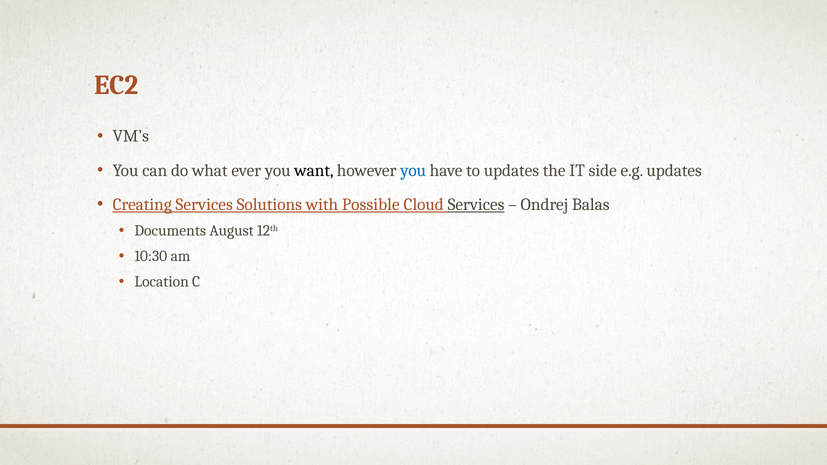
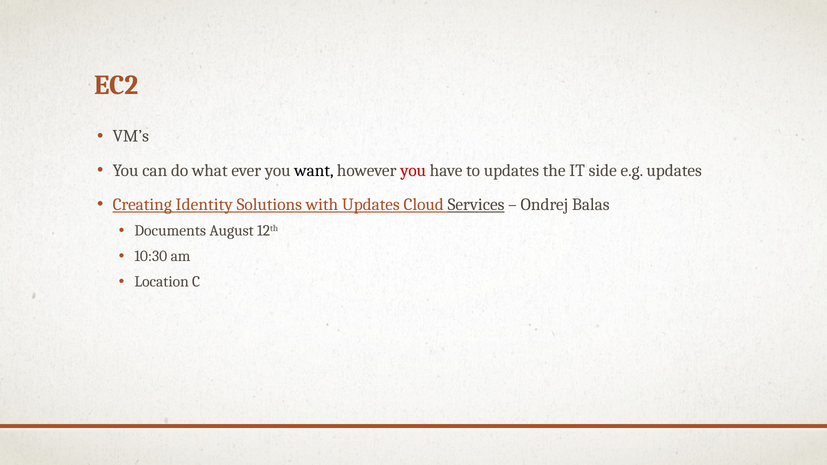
you colour: blue -> red (413, 170)
Creating Services: Services -> Identity (204, 205)
with Possible: Possible -> Updates (371, 205)
